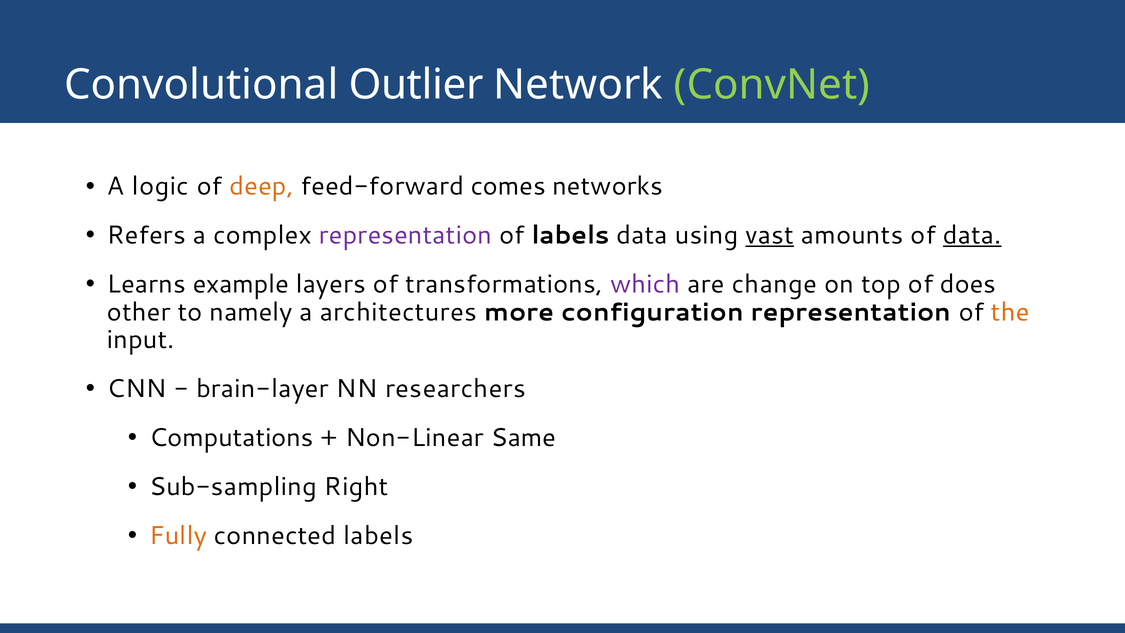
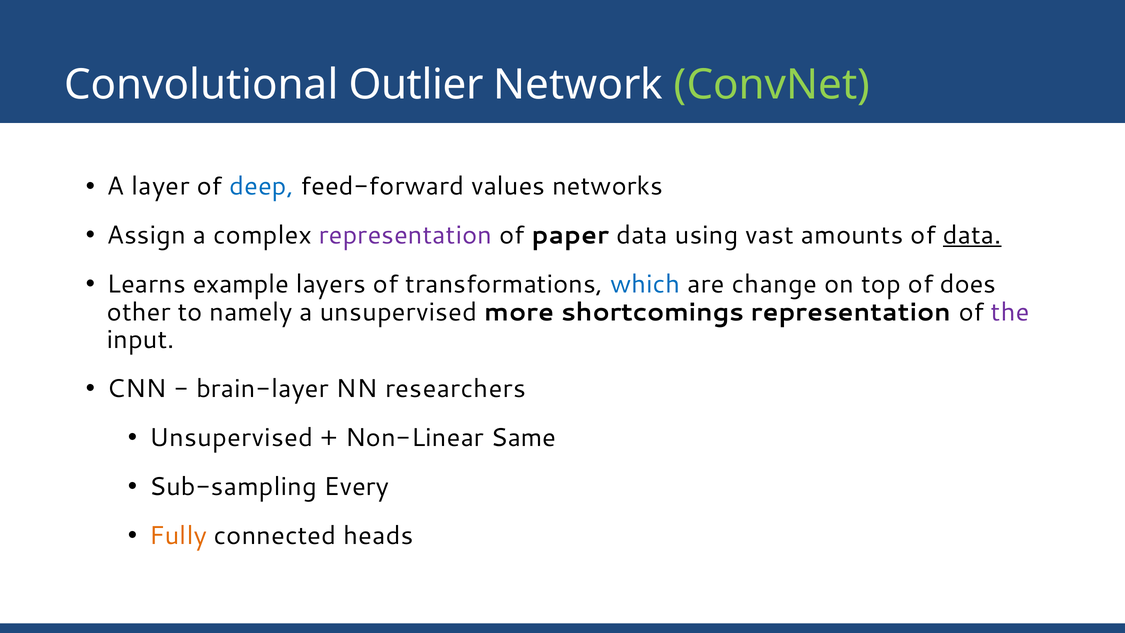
logic: logic -> layer (160, 186)
deep colour: orange -> blue (262, 186)
comes: comes -> values (508, 186)
Refers: Refers -> Assign (146, 235)
of labels: labels -> paper (571, 235)
vast underline: present -> none (770, 235)
which colour: purple -> blue (645, 284)
a architectures: architectures -> unsupervised (398, 312)
configuration: configuration -> shortcomings (653, 312)
the colour: orange -> purple (1010, 312)
Computations: Computations -> Unsupervised (231, 438)
Right: Right -> Every (356, 487)
connected labels: labels -> heads (378, 535)
